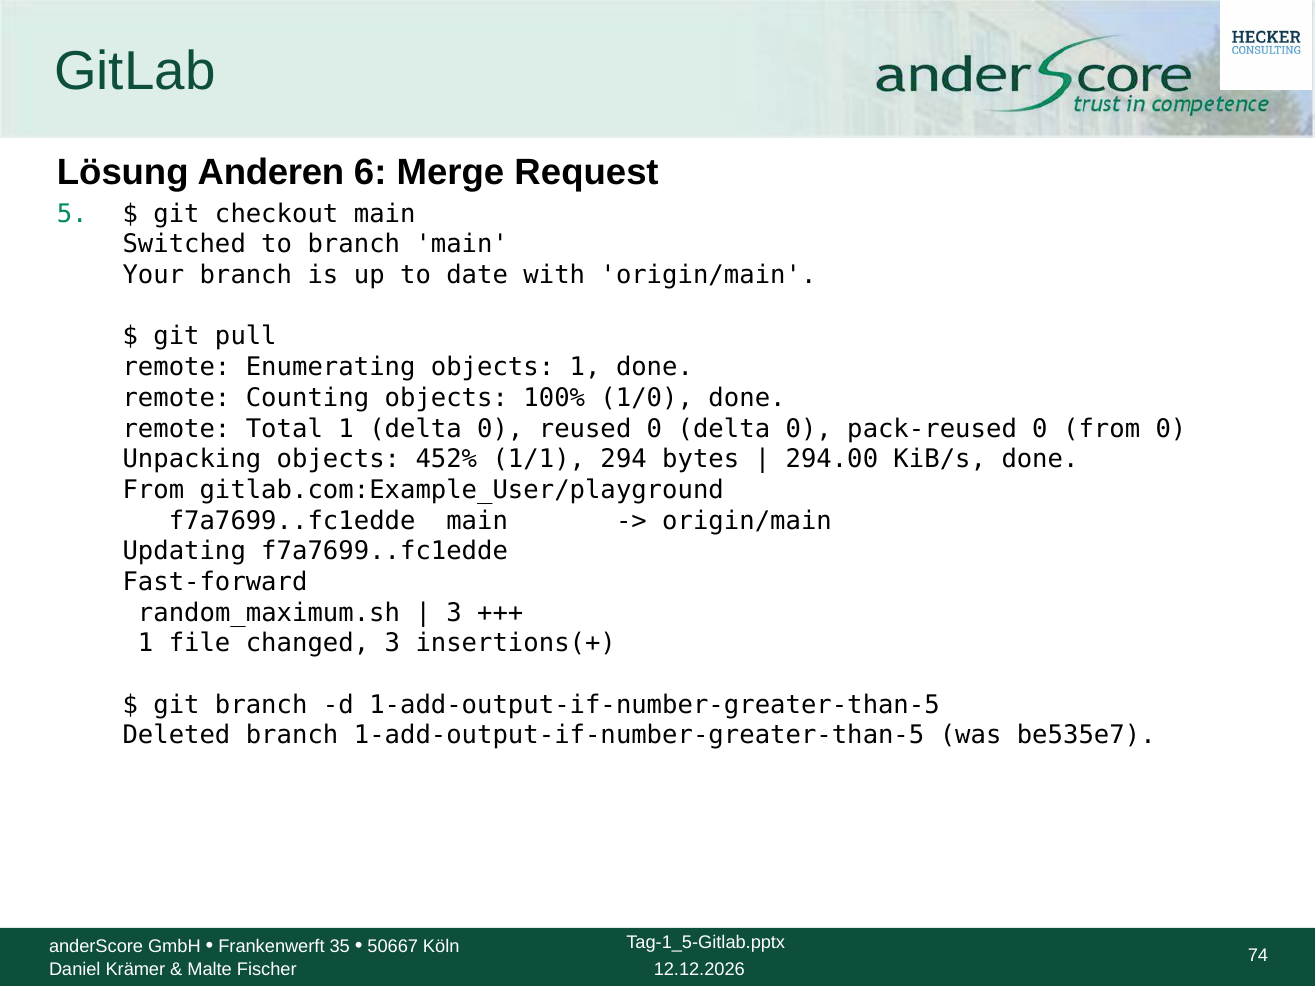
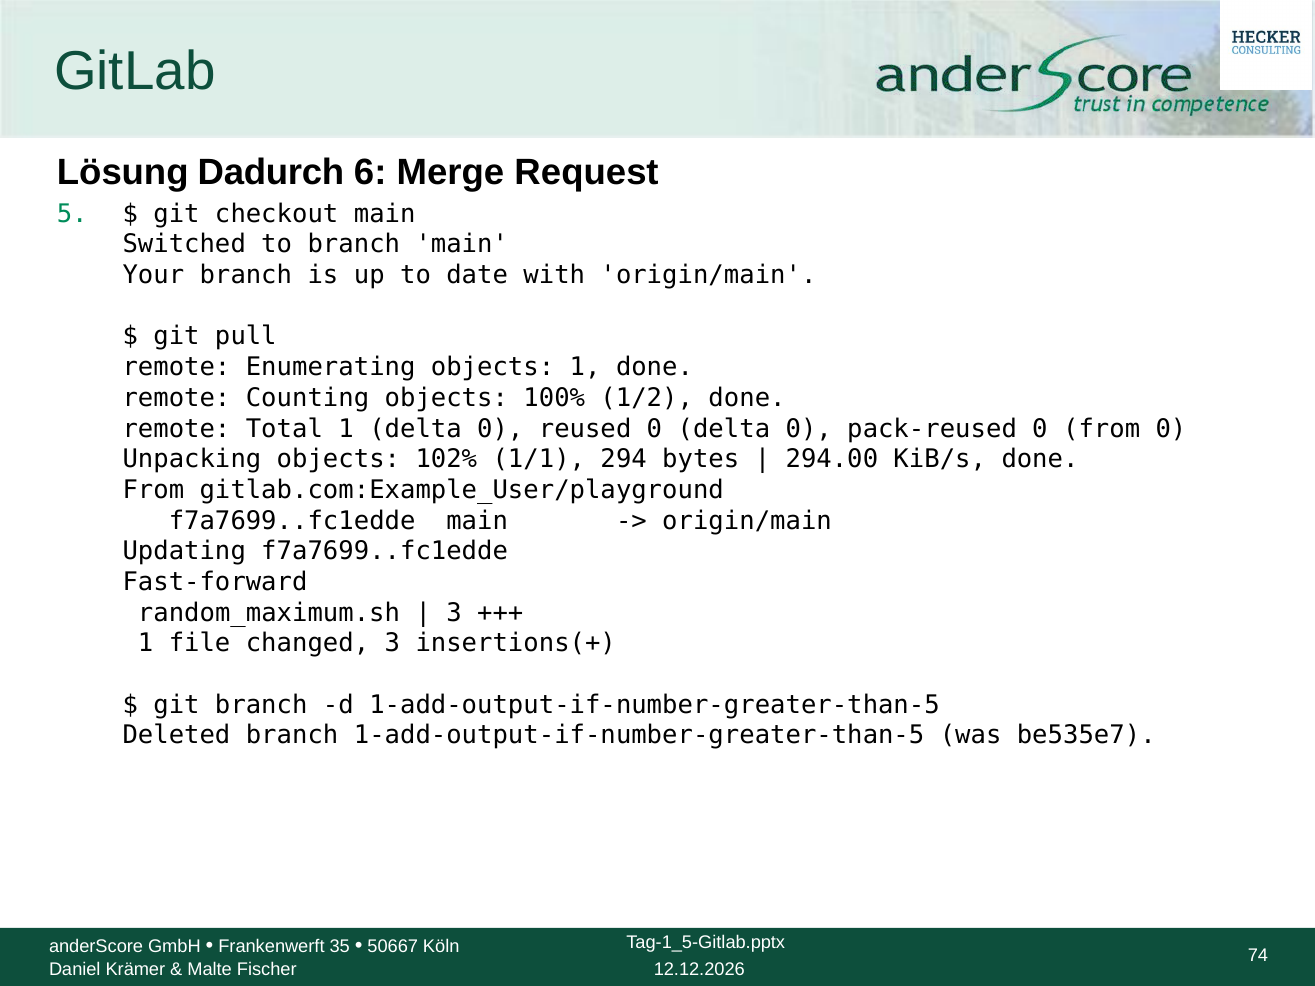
Anderen: Anderen -> Dadurch (271, 172)
1/0: 1/0 -> 1/2 (647, 398)
452%: 452% -> 102% (446, 459)
